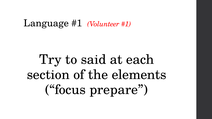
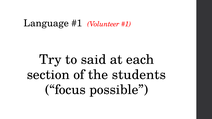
elements: elements -> students (139, 75)
prepare: prepare -> possible (119, 90)
